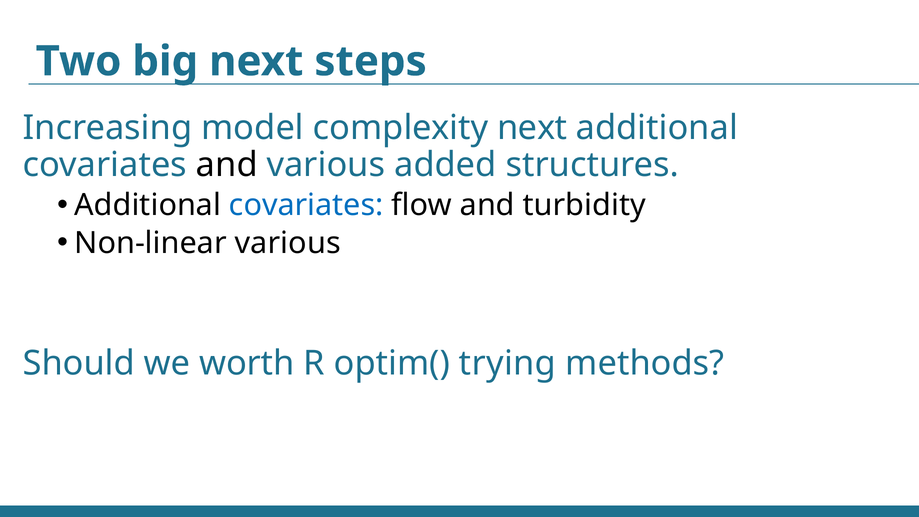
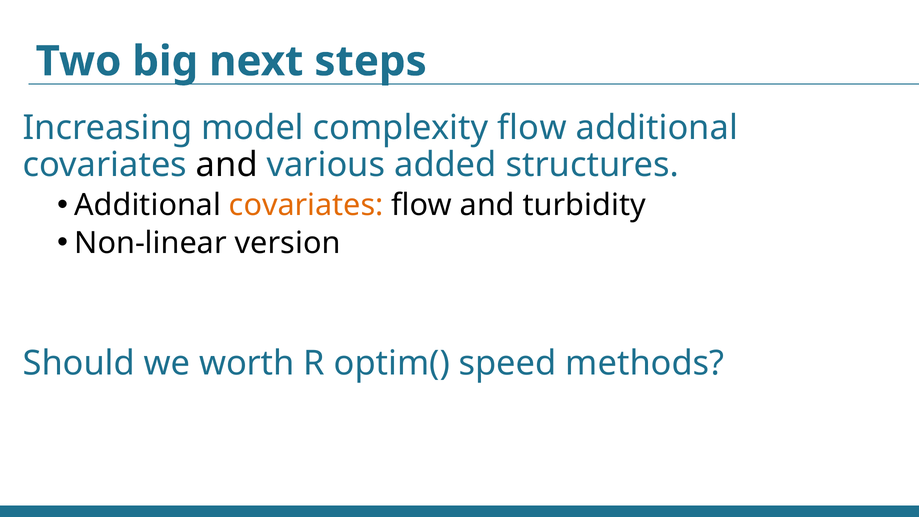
complexity next: next -> flow (532, 128)
covariates colour: blue -> orange (306, 205)
Non-linear various: various -> version (288, 243)
trying: trying -> speed (508, 363)
